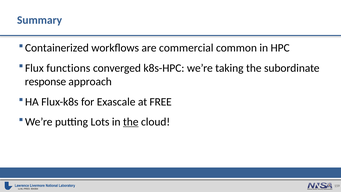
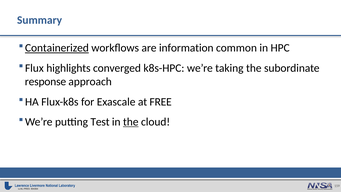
Containerized underline: none -> present (57, 48)
commercial: commercial -> information (186, 48)
functions: functions -> highlights (68, 68)
Lots: Lots -> Test (100, 122)
